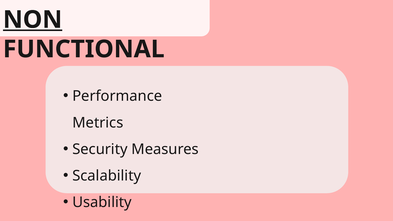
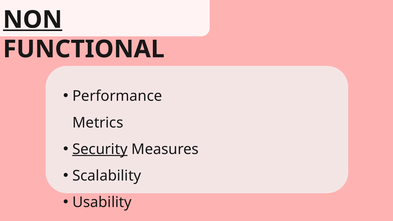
Security underline: none -> present (100, 149)
